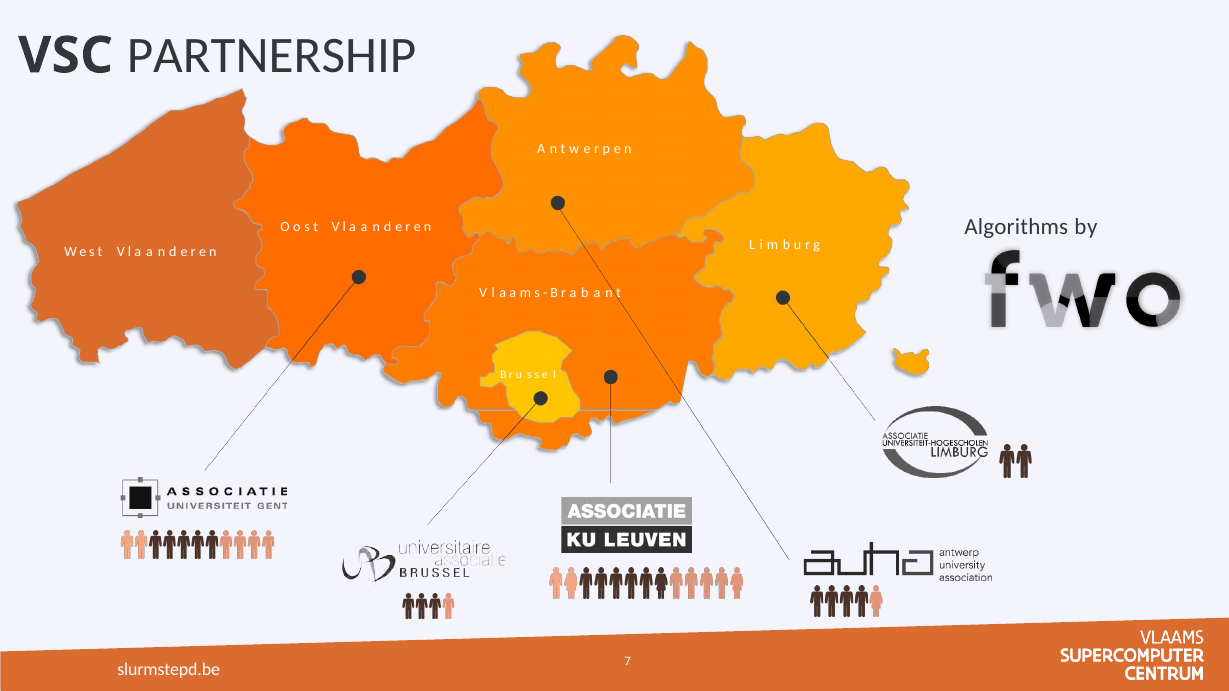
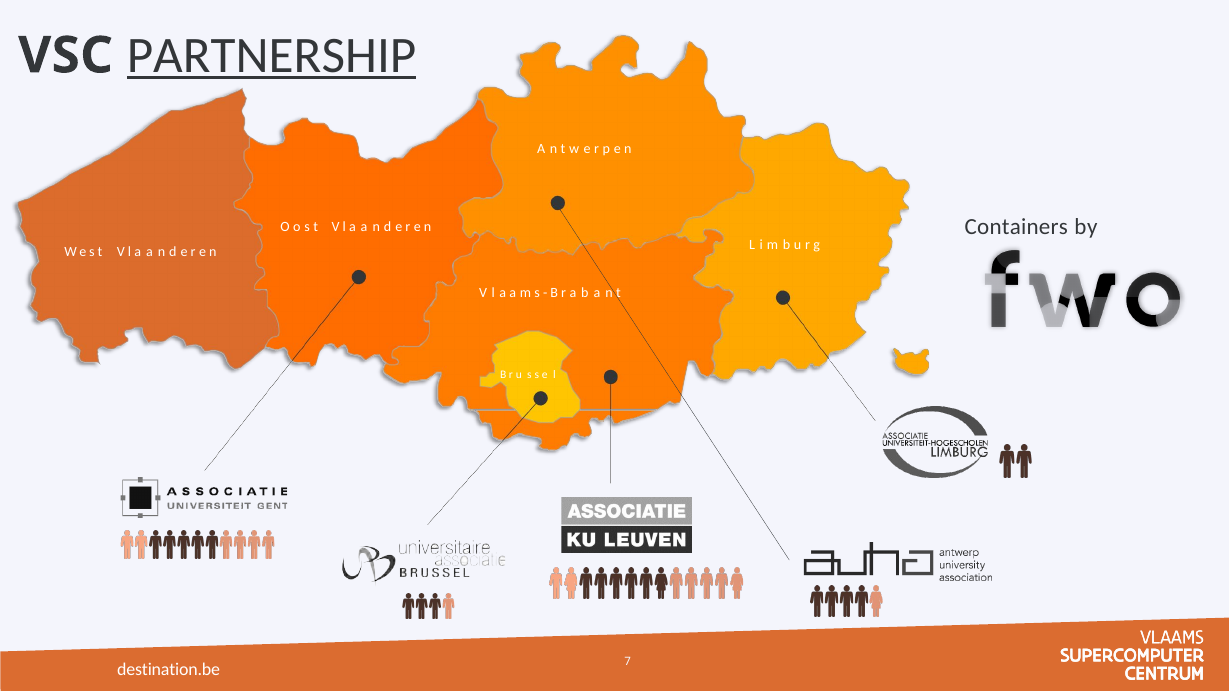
PARTNERSHIP underline: none -> present (272, 56)
Algorithms: Algorithms -> Containers (1016, 227)
slurmstepd.be: slurmstepd.be -> destination.be (169, 670)
